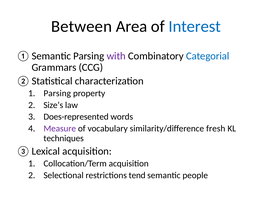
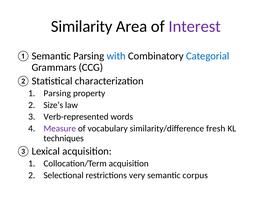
Between: Between -> Similarity (82, 26)
Interest colour: blue -> purple (195, 26)
with colour: purple -> blue (116, 56)
Does-represented: Does-represented -> Verb-represented (76, 117)
tend: tend -> very (137, 175)
people: people -> corpus (195, 175)
